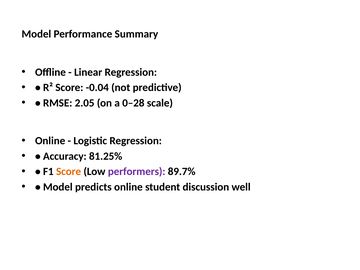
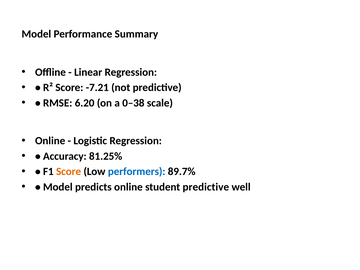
-0.04: -0.04 -> -7.21 (97, 88)
2.05: 2.05 -> 6.20 (85, 103)
0–28: 0–28 -> 0–38 (133, 103)
performers colour: purple -> blue (137, 172)
student discussion: discussion -> predictive (206, 187)
